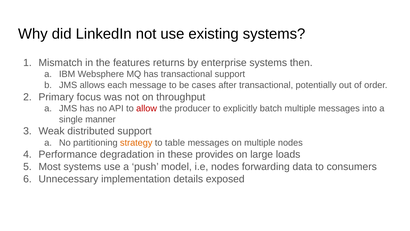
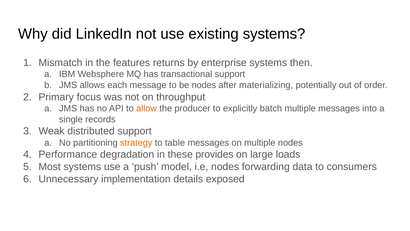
be cases: cases -> nodes (204, 85)
after transactional: transactional -> materializing (266, 85)
allow colour: red -> orange (147, 108)
manner: manner -> records (100, 119)
